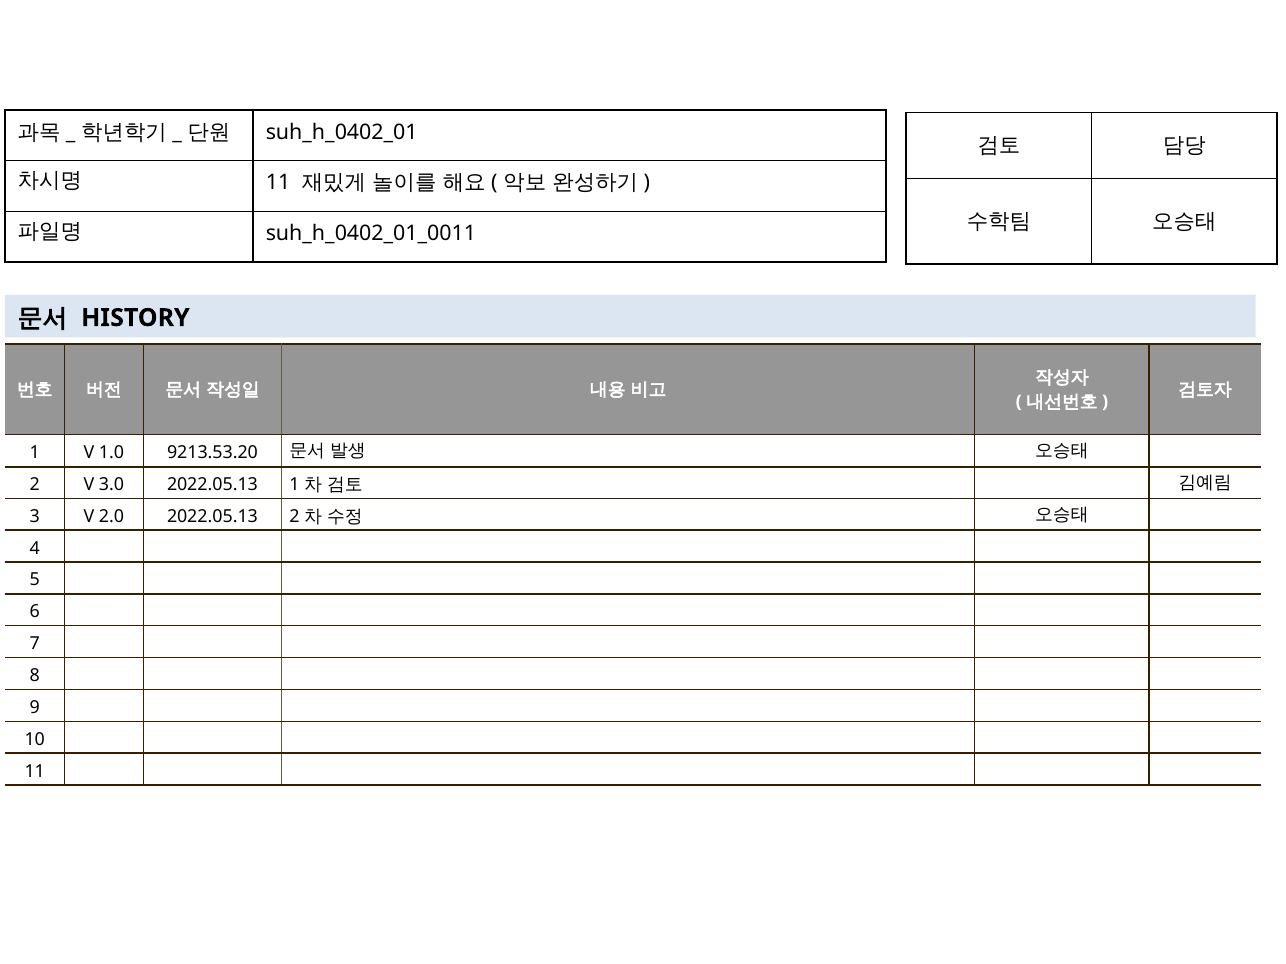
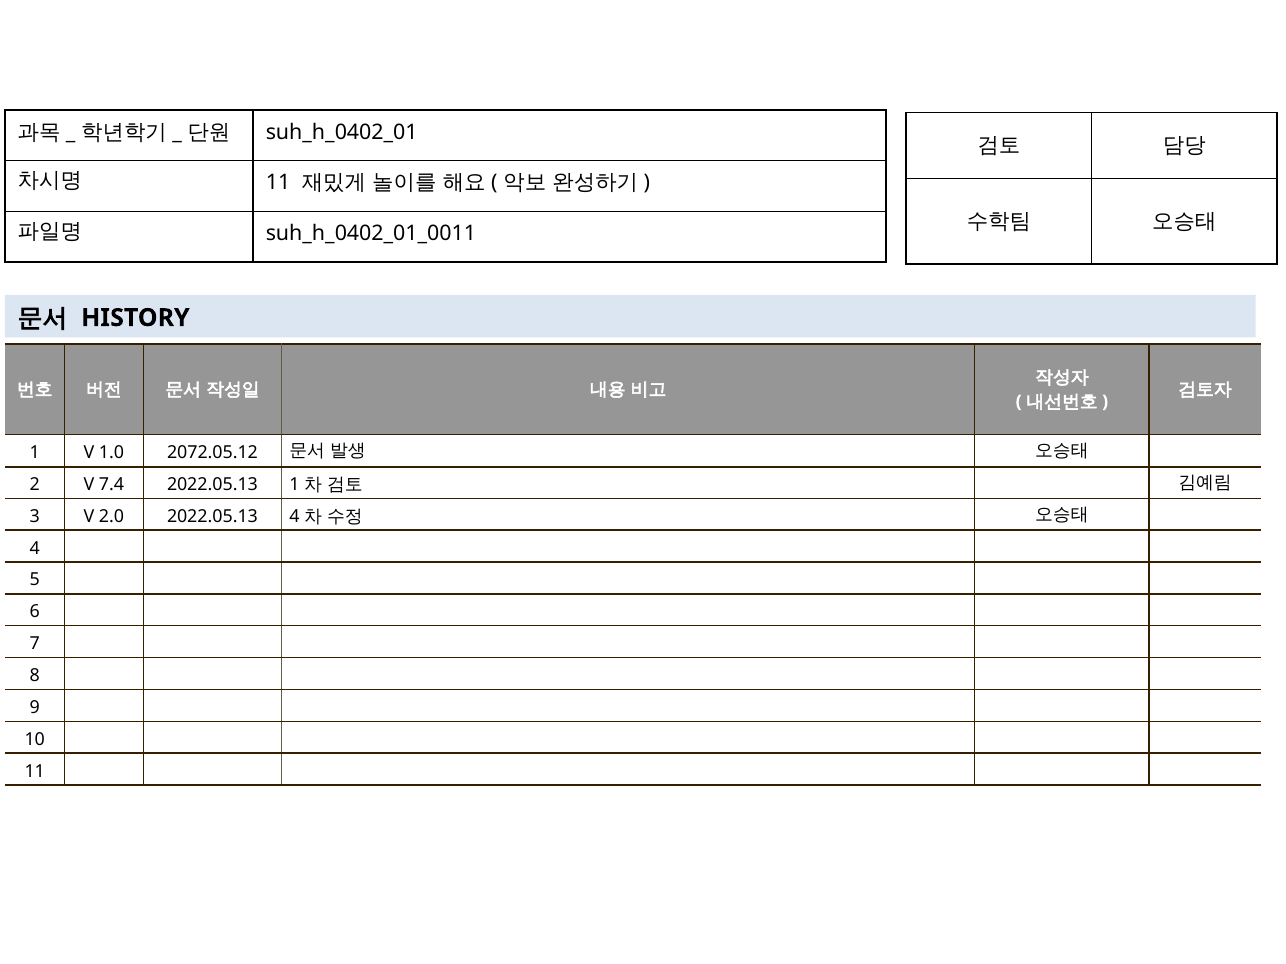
9213.53.20: 9213.53.20 -> 2072.05.12 (213, 453)
3.0: 3.0 -> 7.4 (112, 485)
2022.05.13 2: 2 -> 4 (294, 517)
